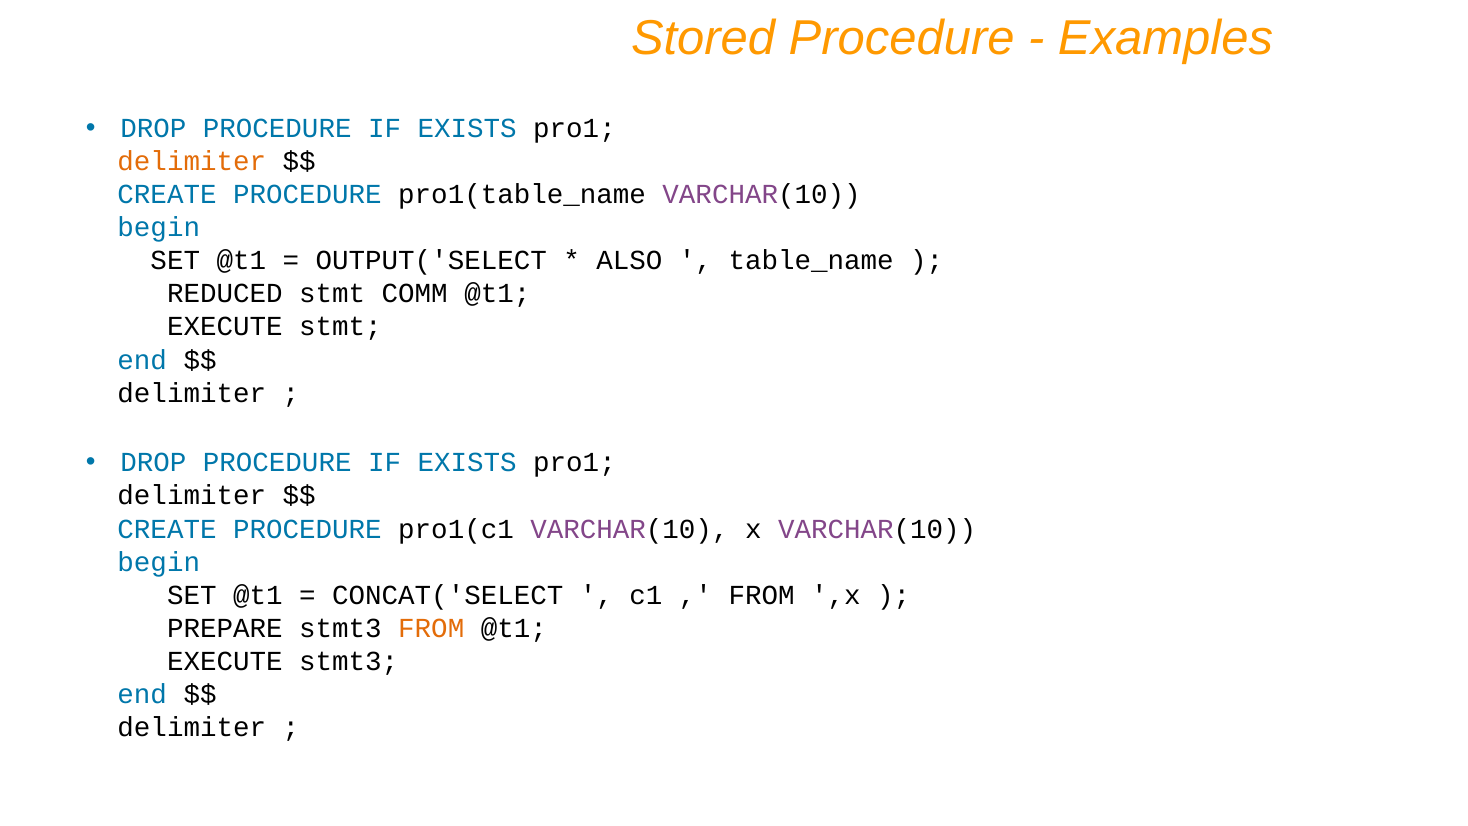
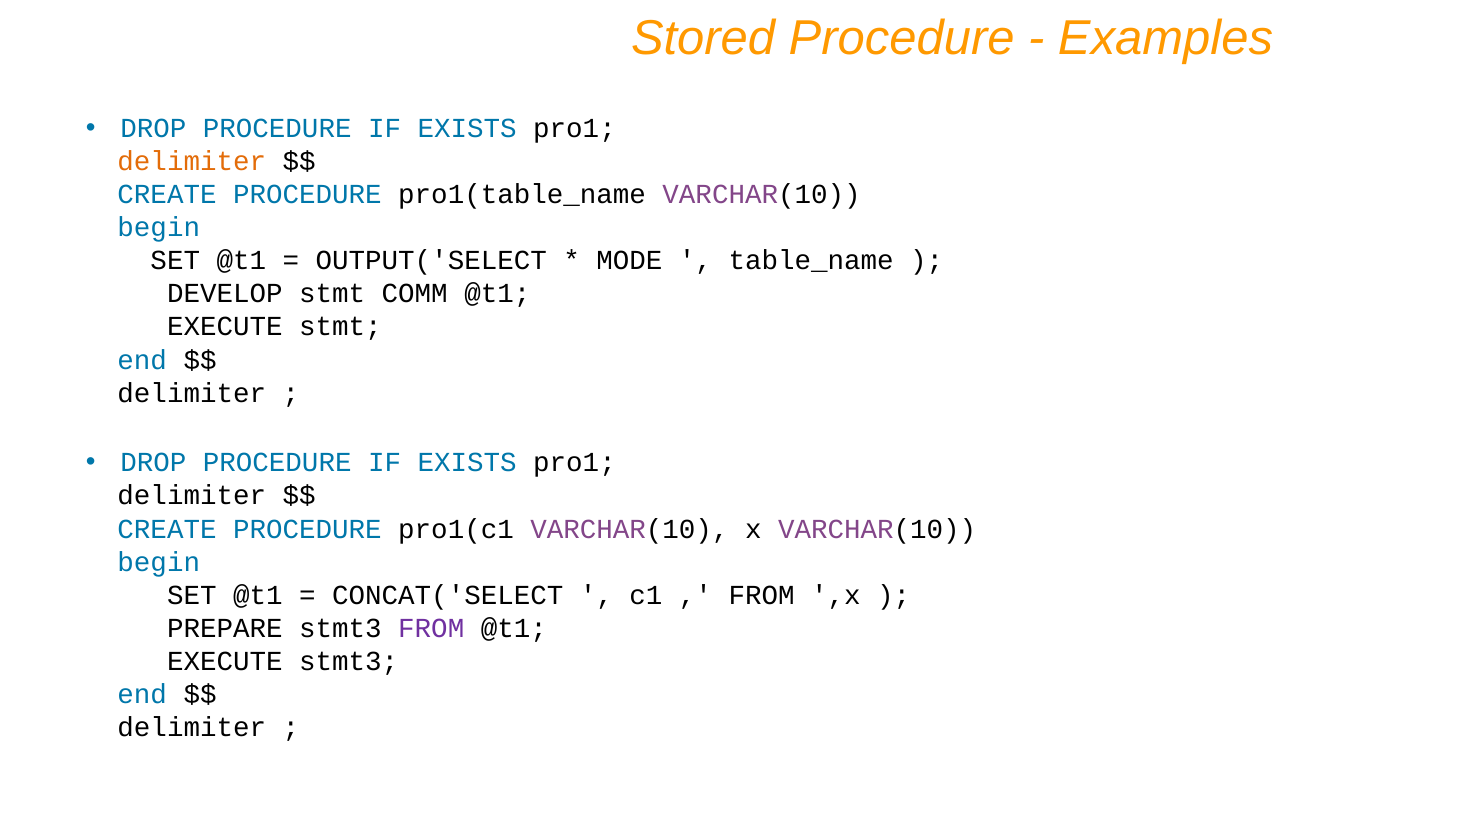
ALSO: ALSO -> MODE (629, 261)
REDUCED: REDUCED -> DEVELOP (225, 294)
FROM colour: orange -> purple (431, 628)
